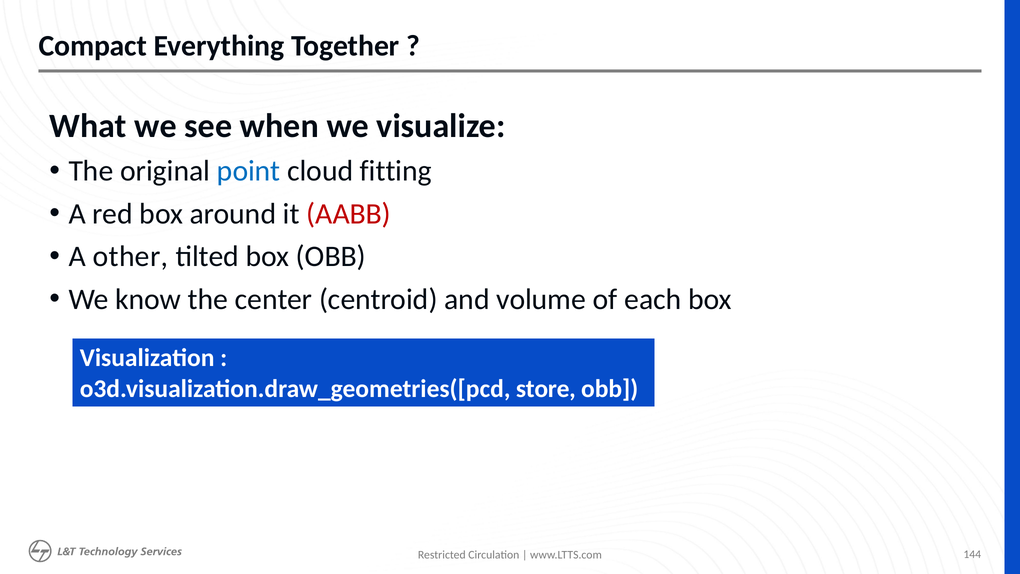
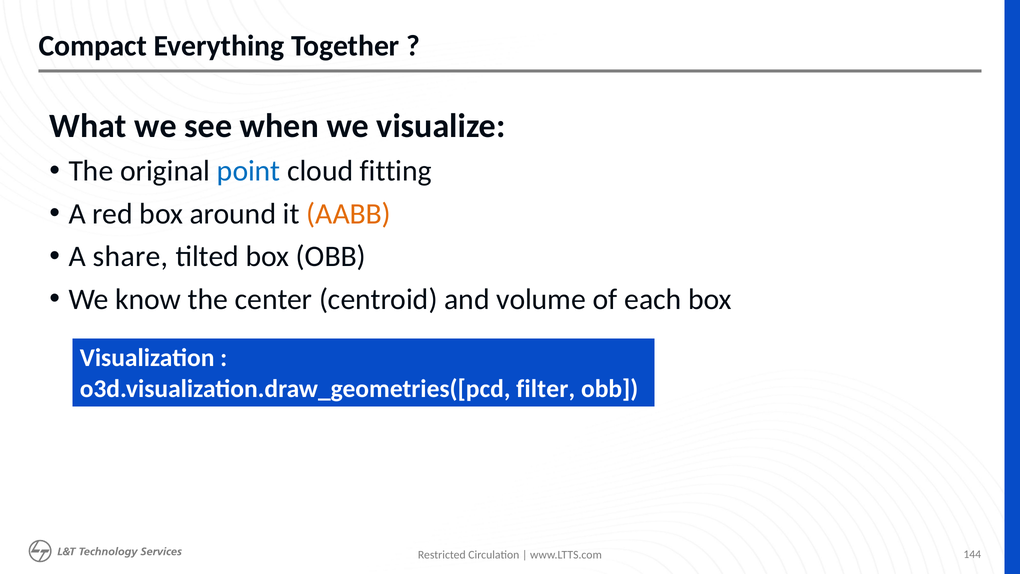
AABB colour: red -> orange (349, 214)
other: other -> share (130, 256)
store: store -> filter (546, 389)
